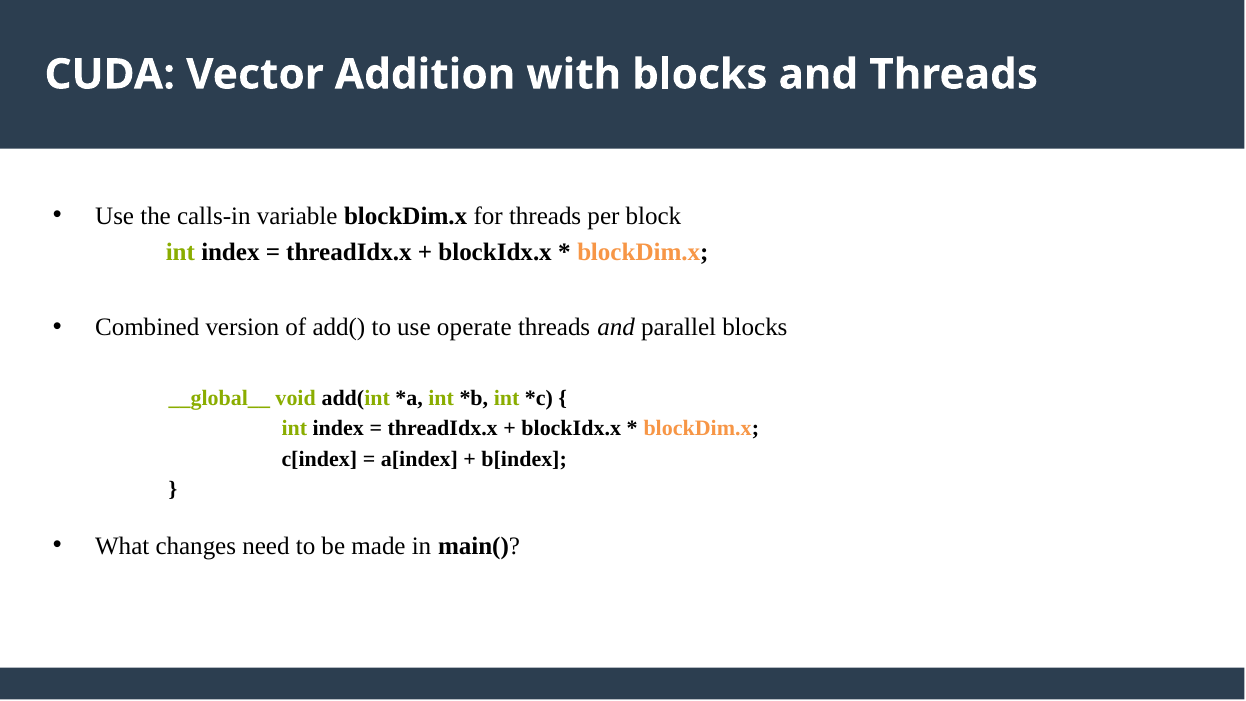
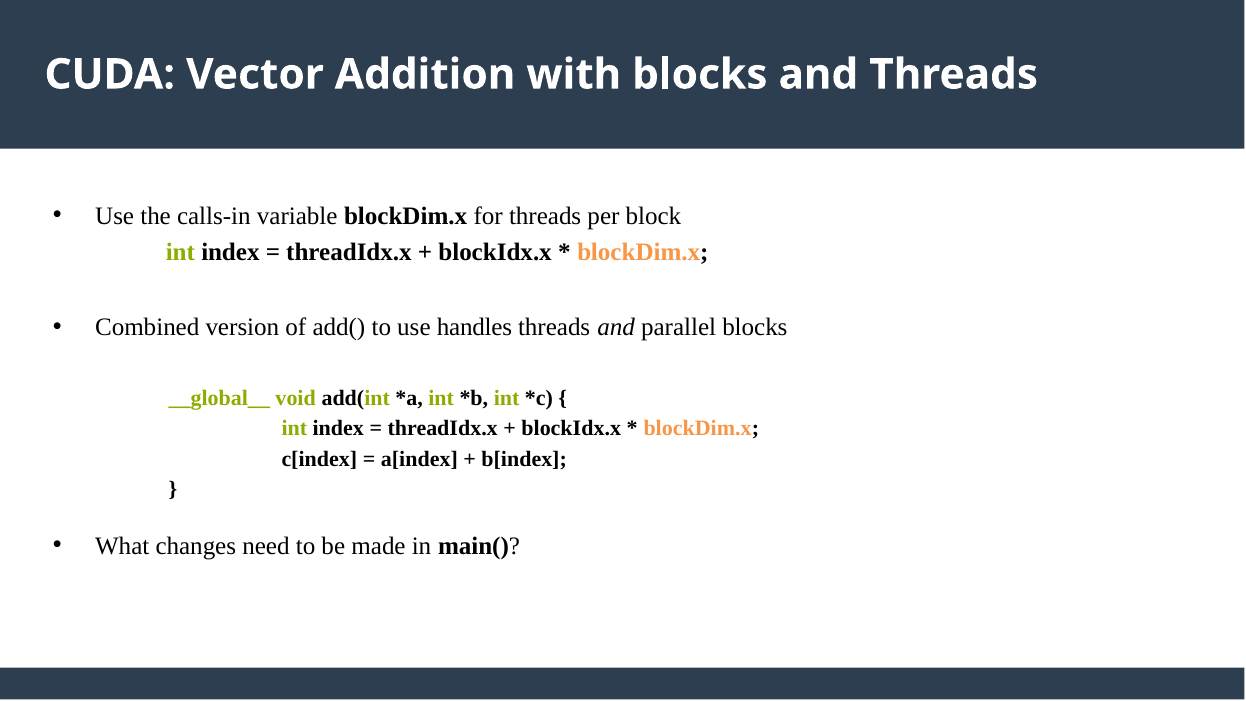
operate: operate -> handles (474, 327)
